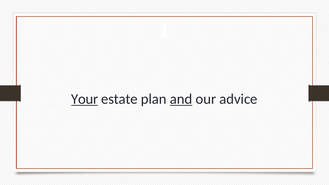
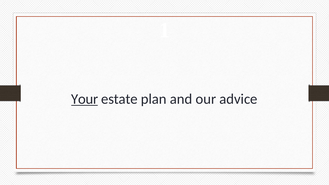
and underline: present -> none (181, 99)
